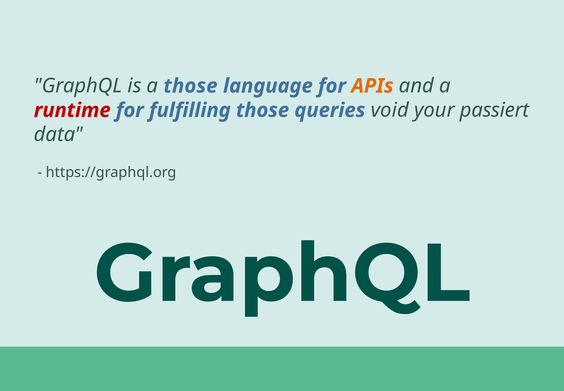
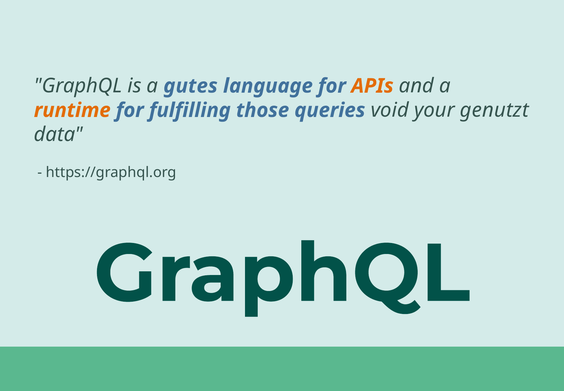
a those: those -> gutes (191, 86)
runtime colour: red -> orange (72, 110)
passiert: passiert -> genutzt (494, 110)
